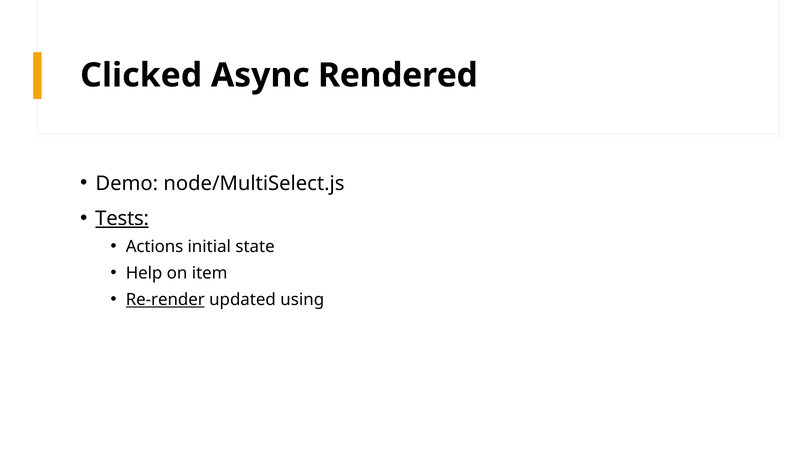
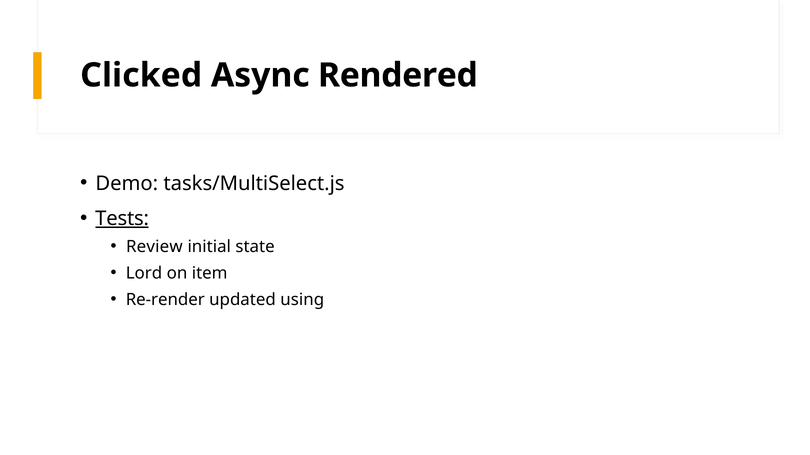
node/MultiSelect.js: node/MultiSelect.js -> tasks/MultiSelect.js (254, 184)
Actions: Actions -> Review (154, 247)
Help: Help -> Lord (144, 274)
Re-render underline: present -> none (165, 300)
